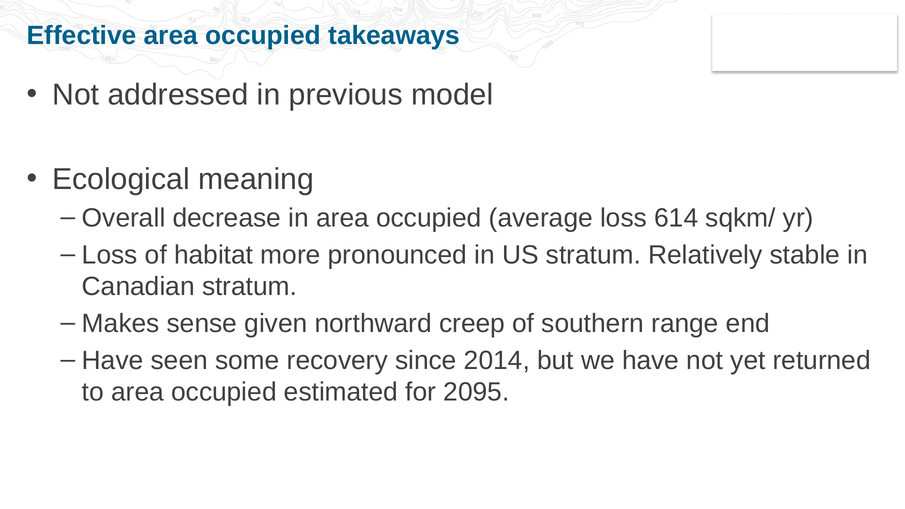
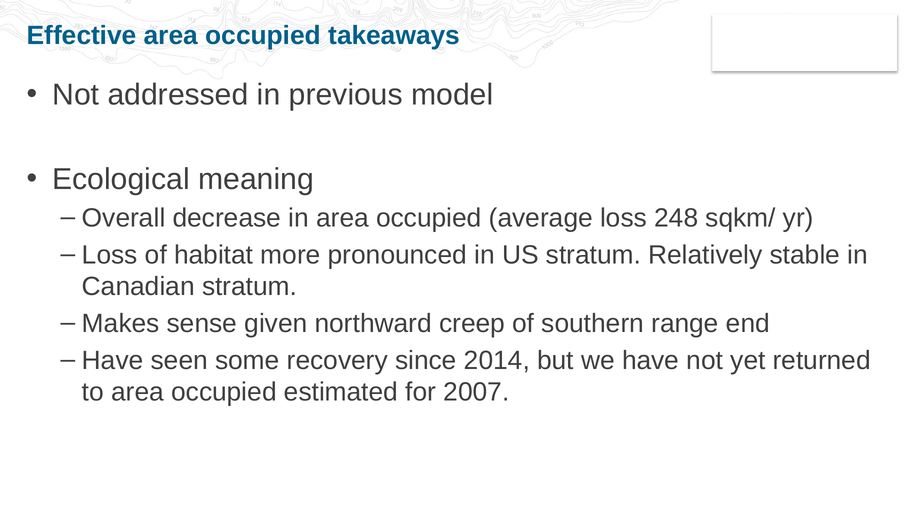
614: 614 -> 248 (676, 218)
2095: 2095 -> 2007 (476, 392)
